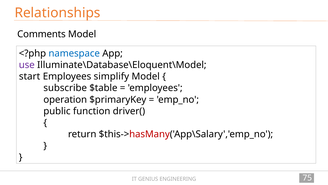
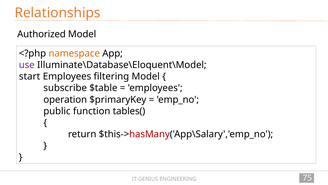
Comments: Comments -> Authorized (41, 34)
namespace colour: blue -> orange (74, 53)
simplify: simplify -> filtering (111, 76)
driver(: driver( -> tables( (129, 111)
